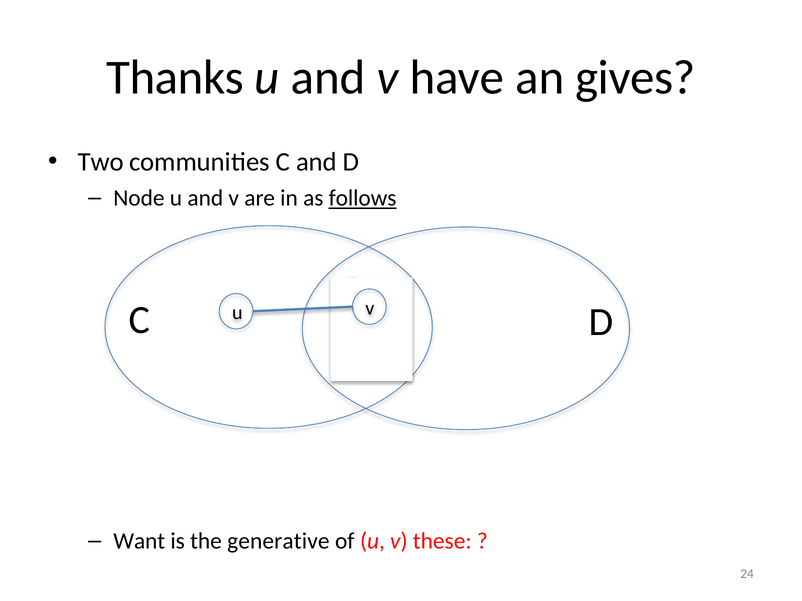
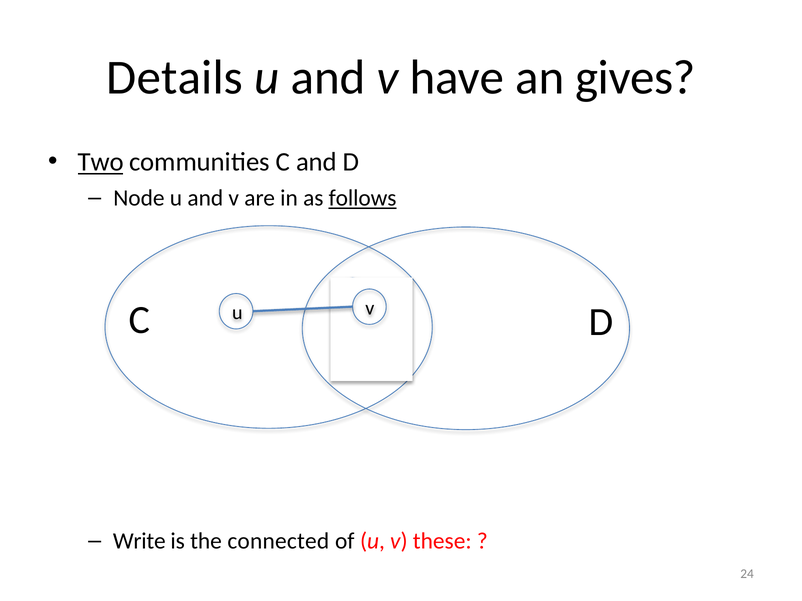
Thanks: Thanks -> Details (175, 78)
Two underline: none -> present (101, 162)
Want: Want -> Write (139, 542)
generative: generative -> connected (278, 542)
